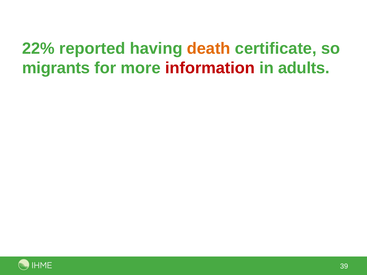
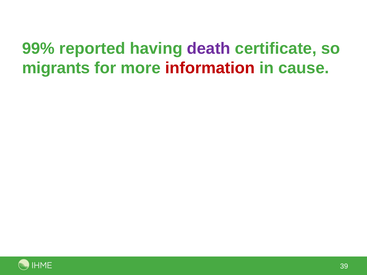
22%: 22% -> 99% (38, 49)
death colour: orange -> purple (209, 49)
adults: adults -> cause (304, 68)
